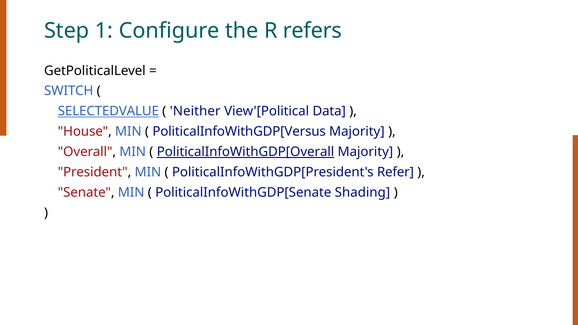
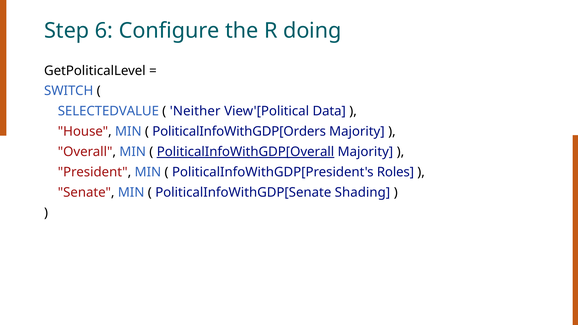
1: 1 -> 6 (104, 31)
refers: refers -> doing (312, 31)
SELECTEDVALUE underline: present -> none (108, 111)
PoliticalInfoWithGDP[Versus: PoliticalInfoWithGDP[Versus -> PoliticalInfoWithGDP[Orders (239, 132)
Refer: Refer -> Roles (395, 172)
